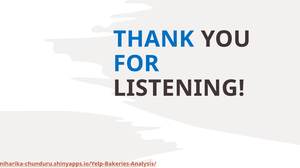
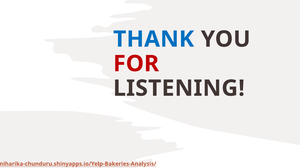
FOR colour: blue -> red (136, 64)
